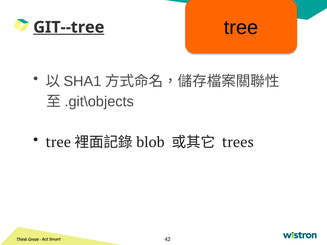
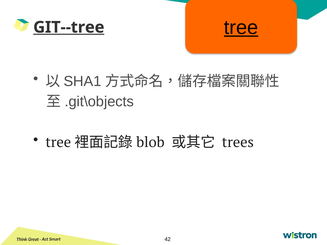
tree underline: none -> present (241, 28)
